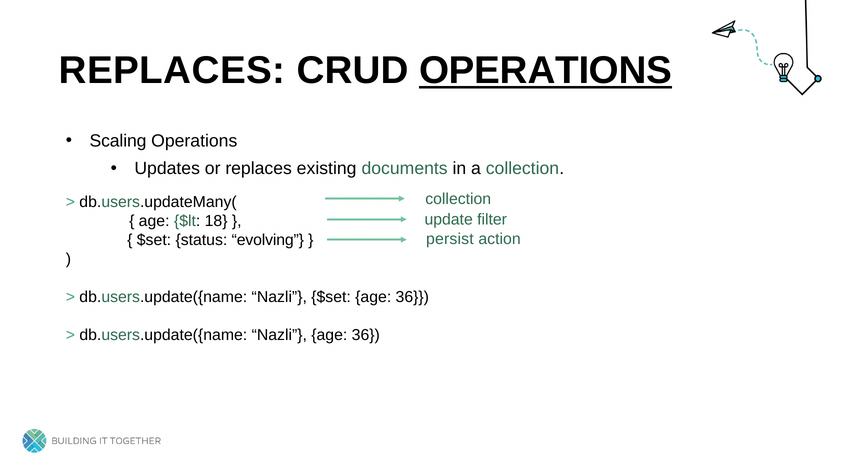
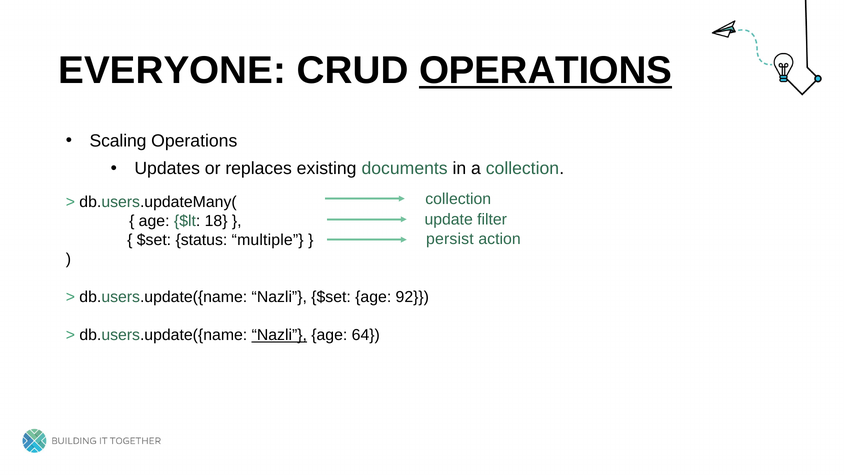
REPLACES: REPLACES -> EVERYONE (172, 71)
evolving: evolving -> multiple (268, 240)
$set age 36: 36 -> 92 (412, 297)
Nazli underline: none -> present (279, 335)
36: 36 -> 64 (366, 335)
